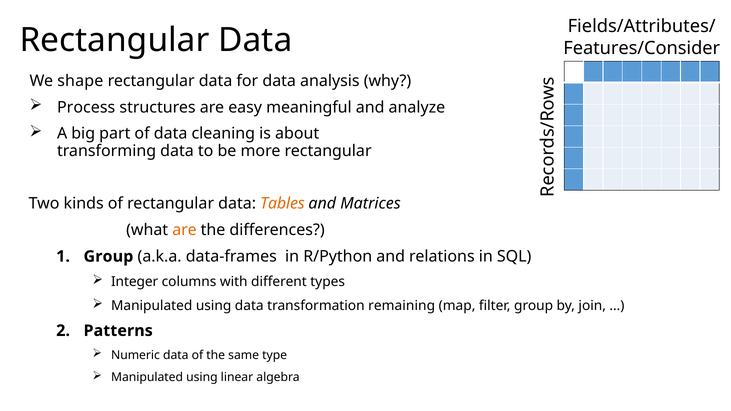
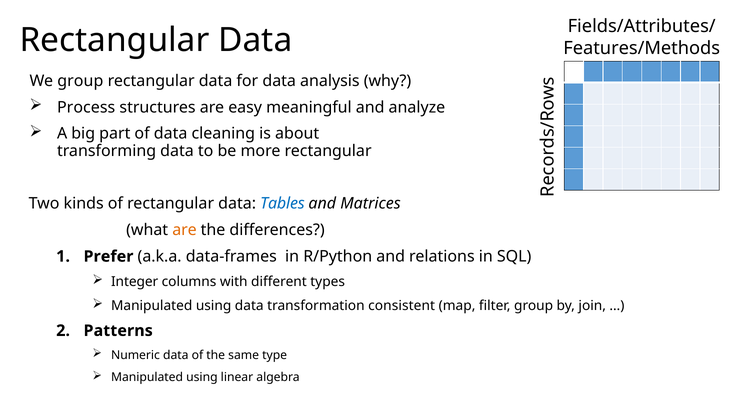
Features/Consider: Features/Consider -> Features/Methods (642, 48)
We shape: shape -> group (80, 81)
Tables colour: orange -> blue (282, 204)
Group: Group -> Prefer (108, 257)
remaining: remaining -> consistent (402, 306)
